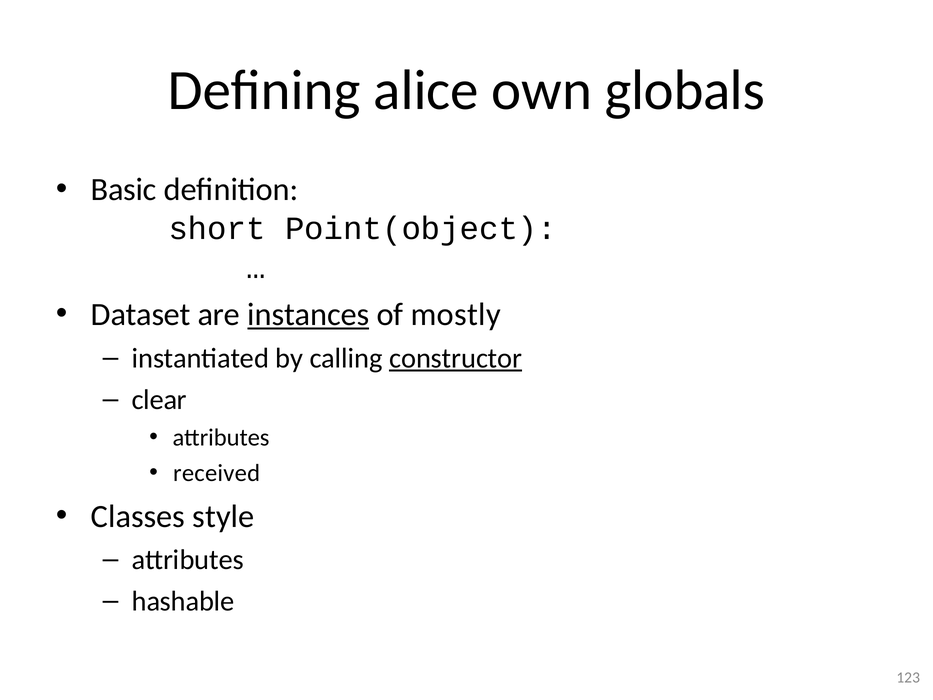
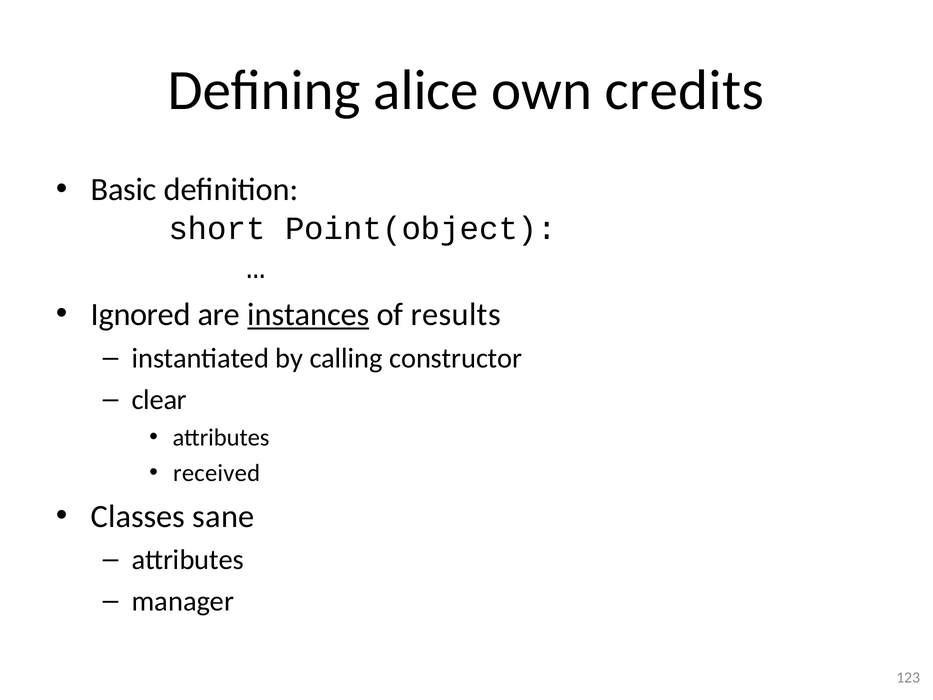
globals: globals -> credits (684, 90)
Dataset: Dataset -> Ignored (141, 315)
mostly: mostly -> results (456, 315)
constructor underline: present -> none (456, 358)
style: style -> sane (223, 516)
hashable: hashable -> manager (183, 601)
